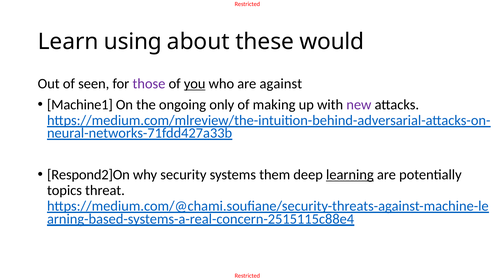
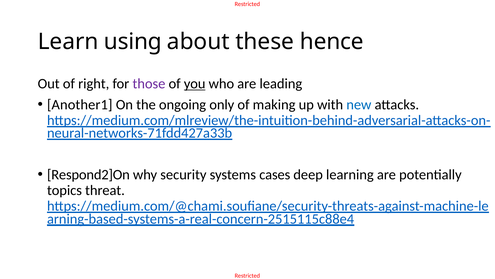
would: would -> hence (332, 42)
seen: seen -> right (94, 84)
against: against -> leading (281, 84)
Machine1: Machine1 -> Another1 (80, 104)
new colour: purple -> blue (359, 104)
them: them -> cases (275, 174)
learning underline: present -> none (350, 174)
